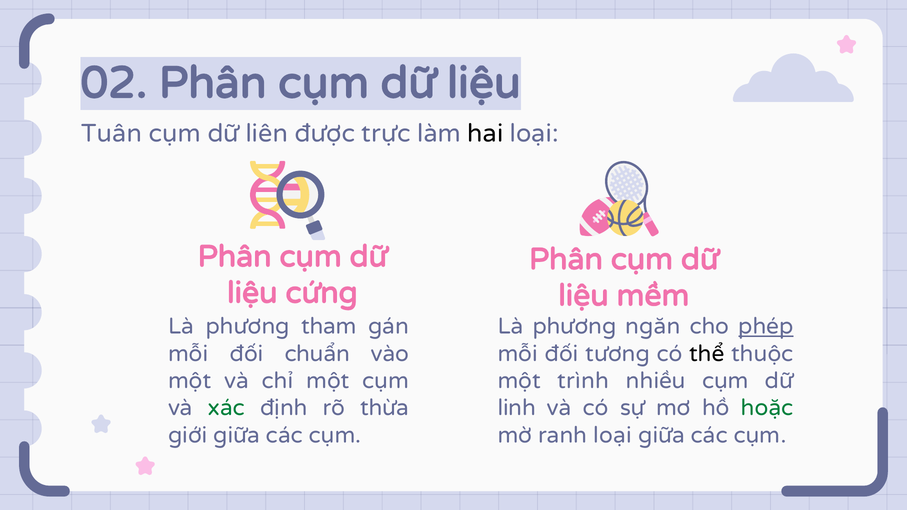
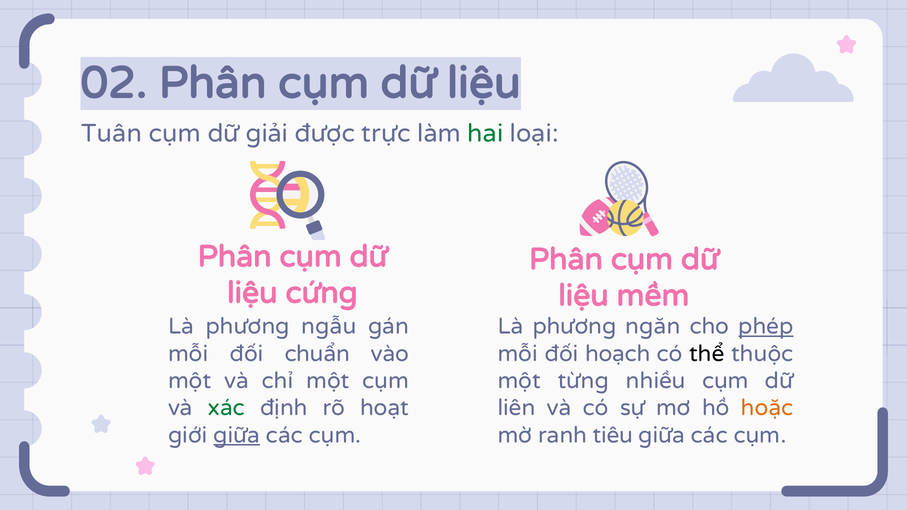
liên: liên -> giải (267, 133)
hai colour: black -> green (485, 133)
tham: tham -> ngẫu (329, 327)
tương: tương -> hoạch (618, 354)
trình: trình -> từng (583, 381)
thừa: thừa -> hoạt (385, 408)
linh: linh -> liên (517, 408)
hoặc colour: green -> orange (767, 408)
giữa underline: none -> present (237, 435)
ranh loại: loại -> tiêu (613, 435)
